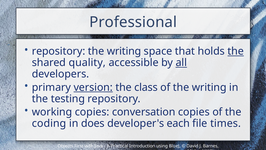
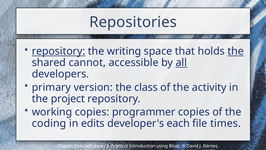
Professional: Professional -> Repositories (133, 22)
repository underline: none -> present (59, 51)
quality: quality -> cannot (87, 63)
version underline: present -> none (93, 87)
of the writing: writing -> activity (209, 87)
testing: testing -> project (68, 99)
conversation: conversation -> programmer (144, 112)
does: does -> edits (93, 123)
